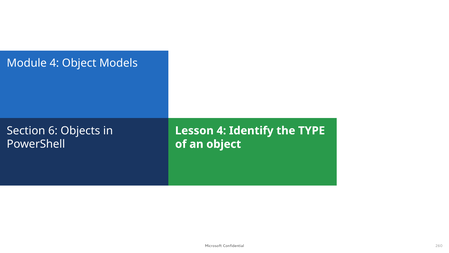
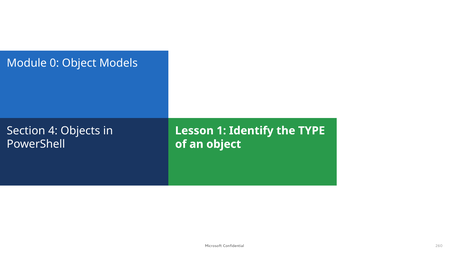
Module 4: 4 -> 0 (54, 63)
6: 6 -> 4 (53, 130)
Lesson 4: 4 -> 1 (221, 130)
